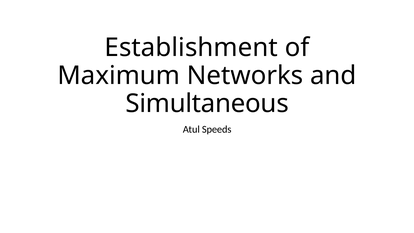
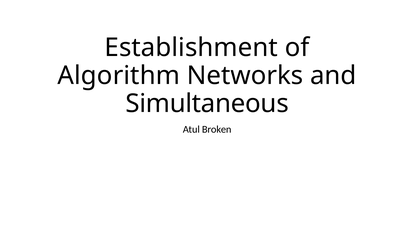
Maximum: Maximum -> Algorithm (119, 76)
Speeds: Speeds -> Broken (217, 129)
